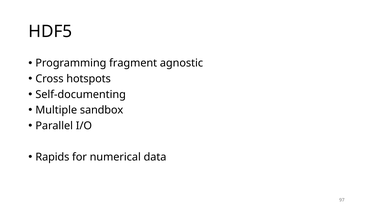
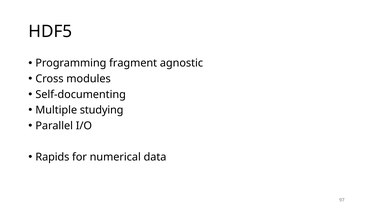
hotspots: hotspots -> modules (89, 79)
sandbox: sandbox -> studying (102, 110)
